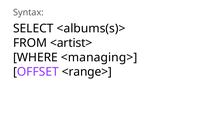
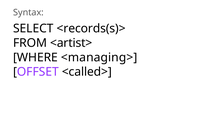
<albums(s)>: <albums(s)> -> <records(s)> (91, 28)
<range>: <range> -> <called> (87, 72)
